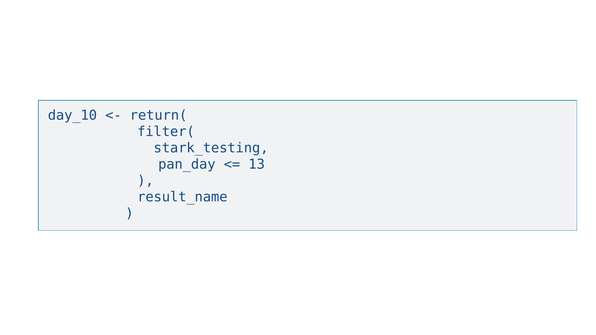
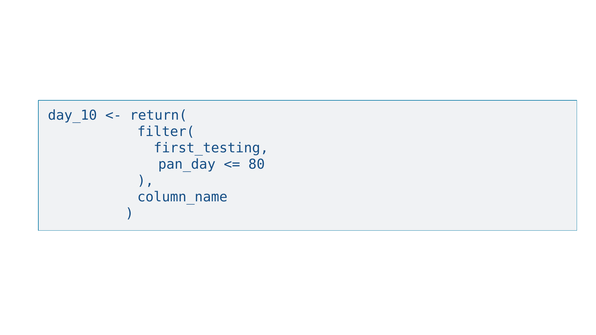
stark_testing: stark_testing -> first_testing (211, 148)
13: 13 -> 80 (257, 164)
result_name: result_name -> column_name (182, 197)
